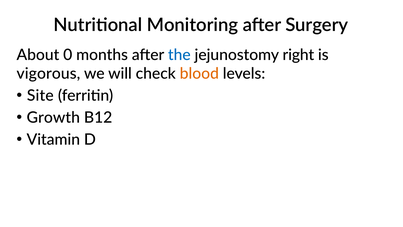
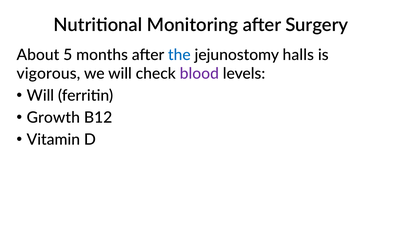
0: 0 -> 5 (68, 55)
right: right -> halls (298, 55)
blood colour: orange -> purple (199, 74)
Site: Site -> Will (40, 96)
